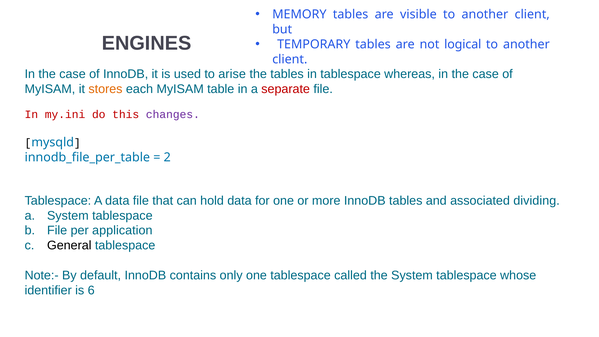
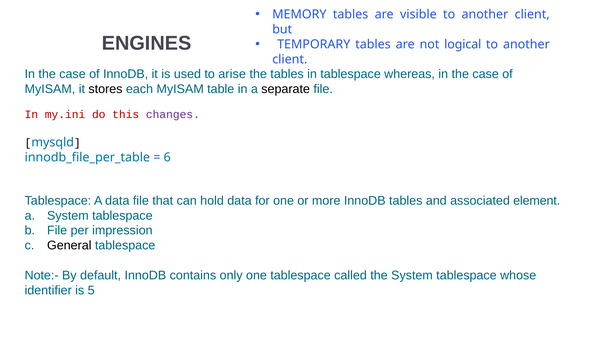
stores colour: orange -> black (105, 89)
separate colour: red -> black (286, 89)
2: 2 -> 6 (167, 157)
dividing: dividing -> element (537, 201)
application: application -> impression (122, 230)
6: 6 -> 5 (91, 290)
